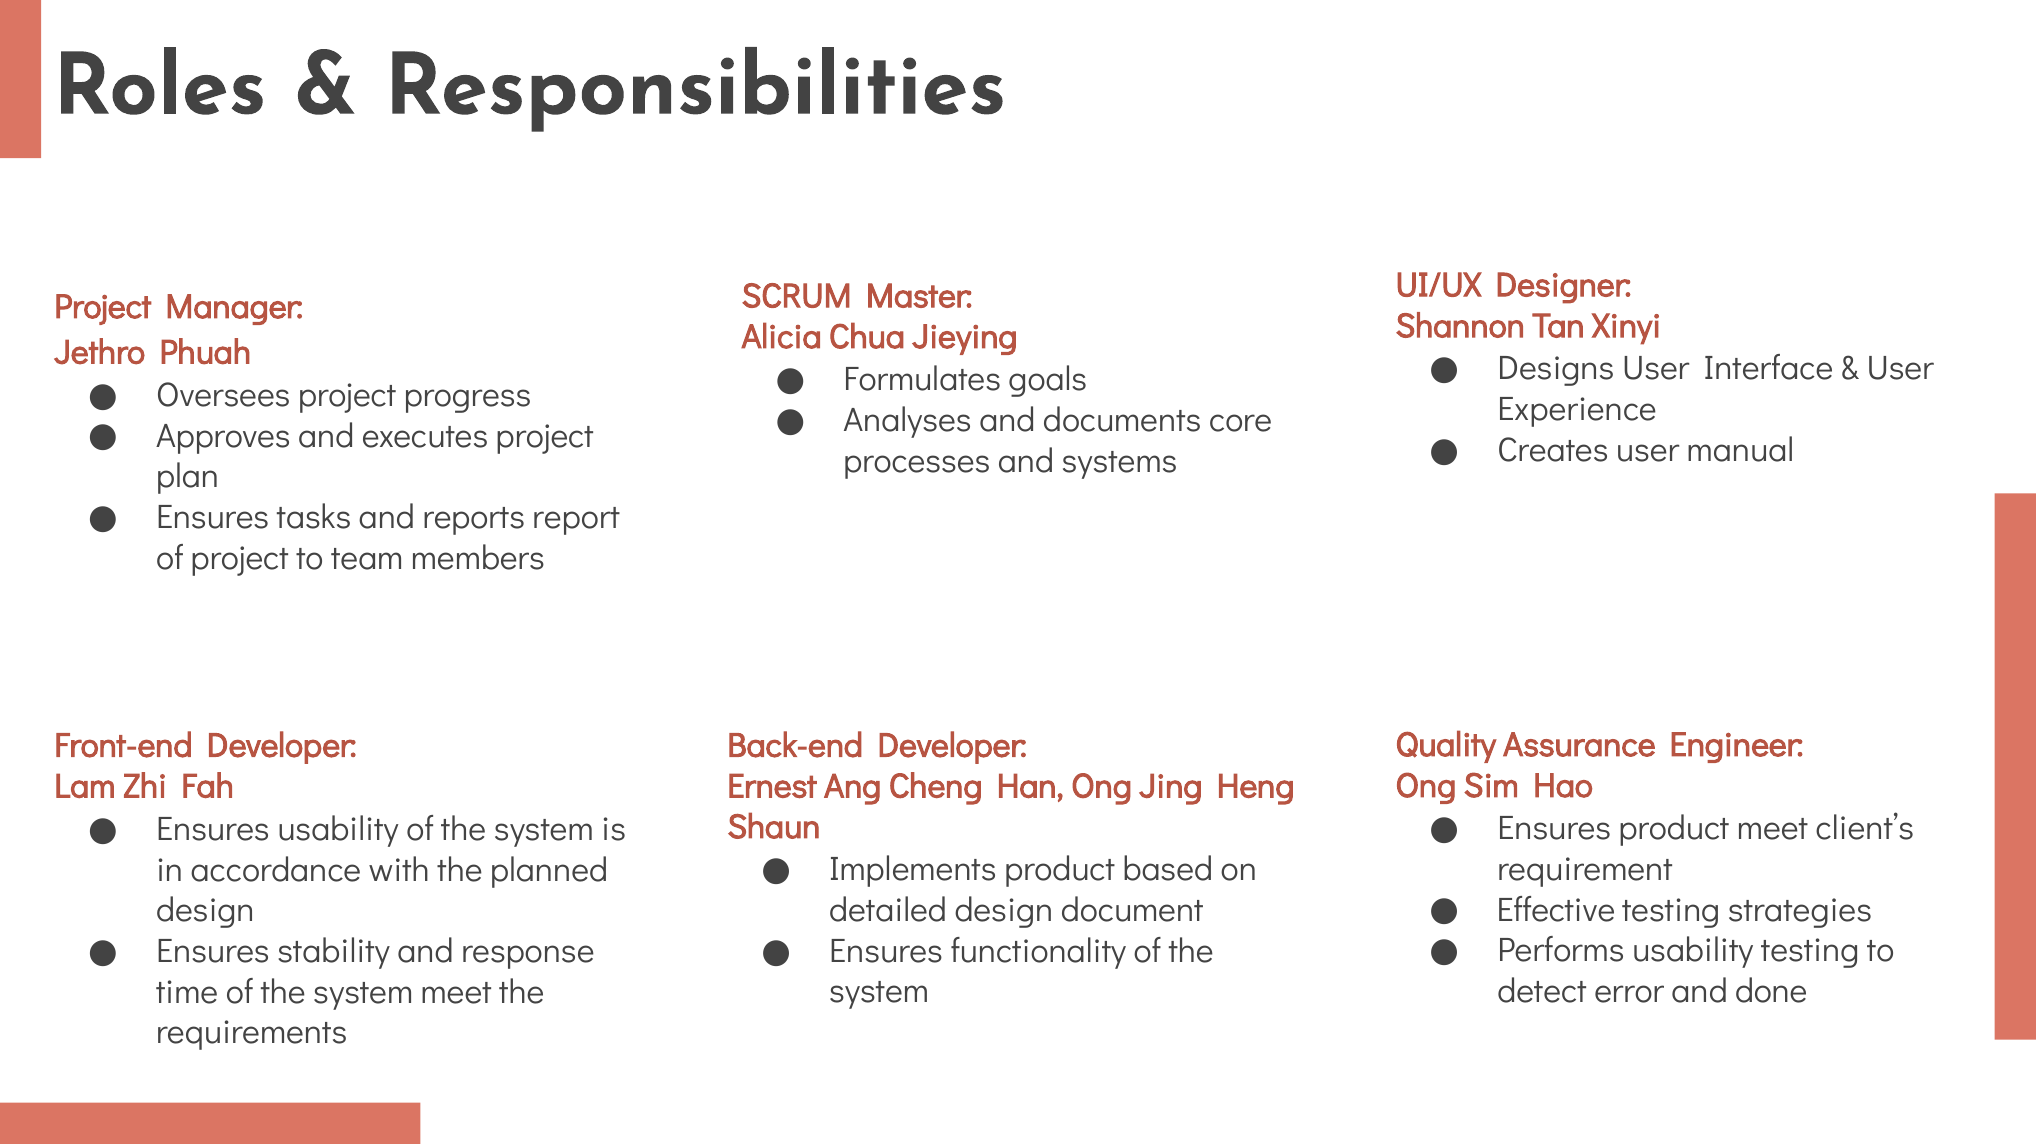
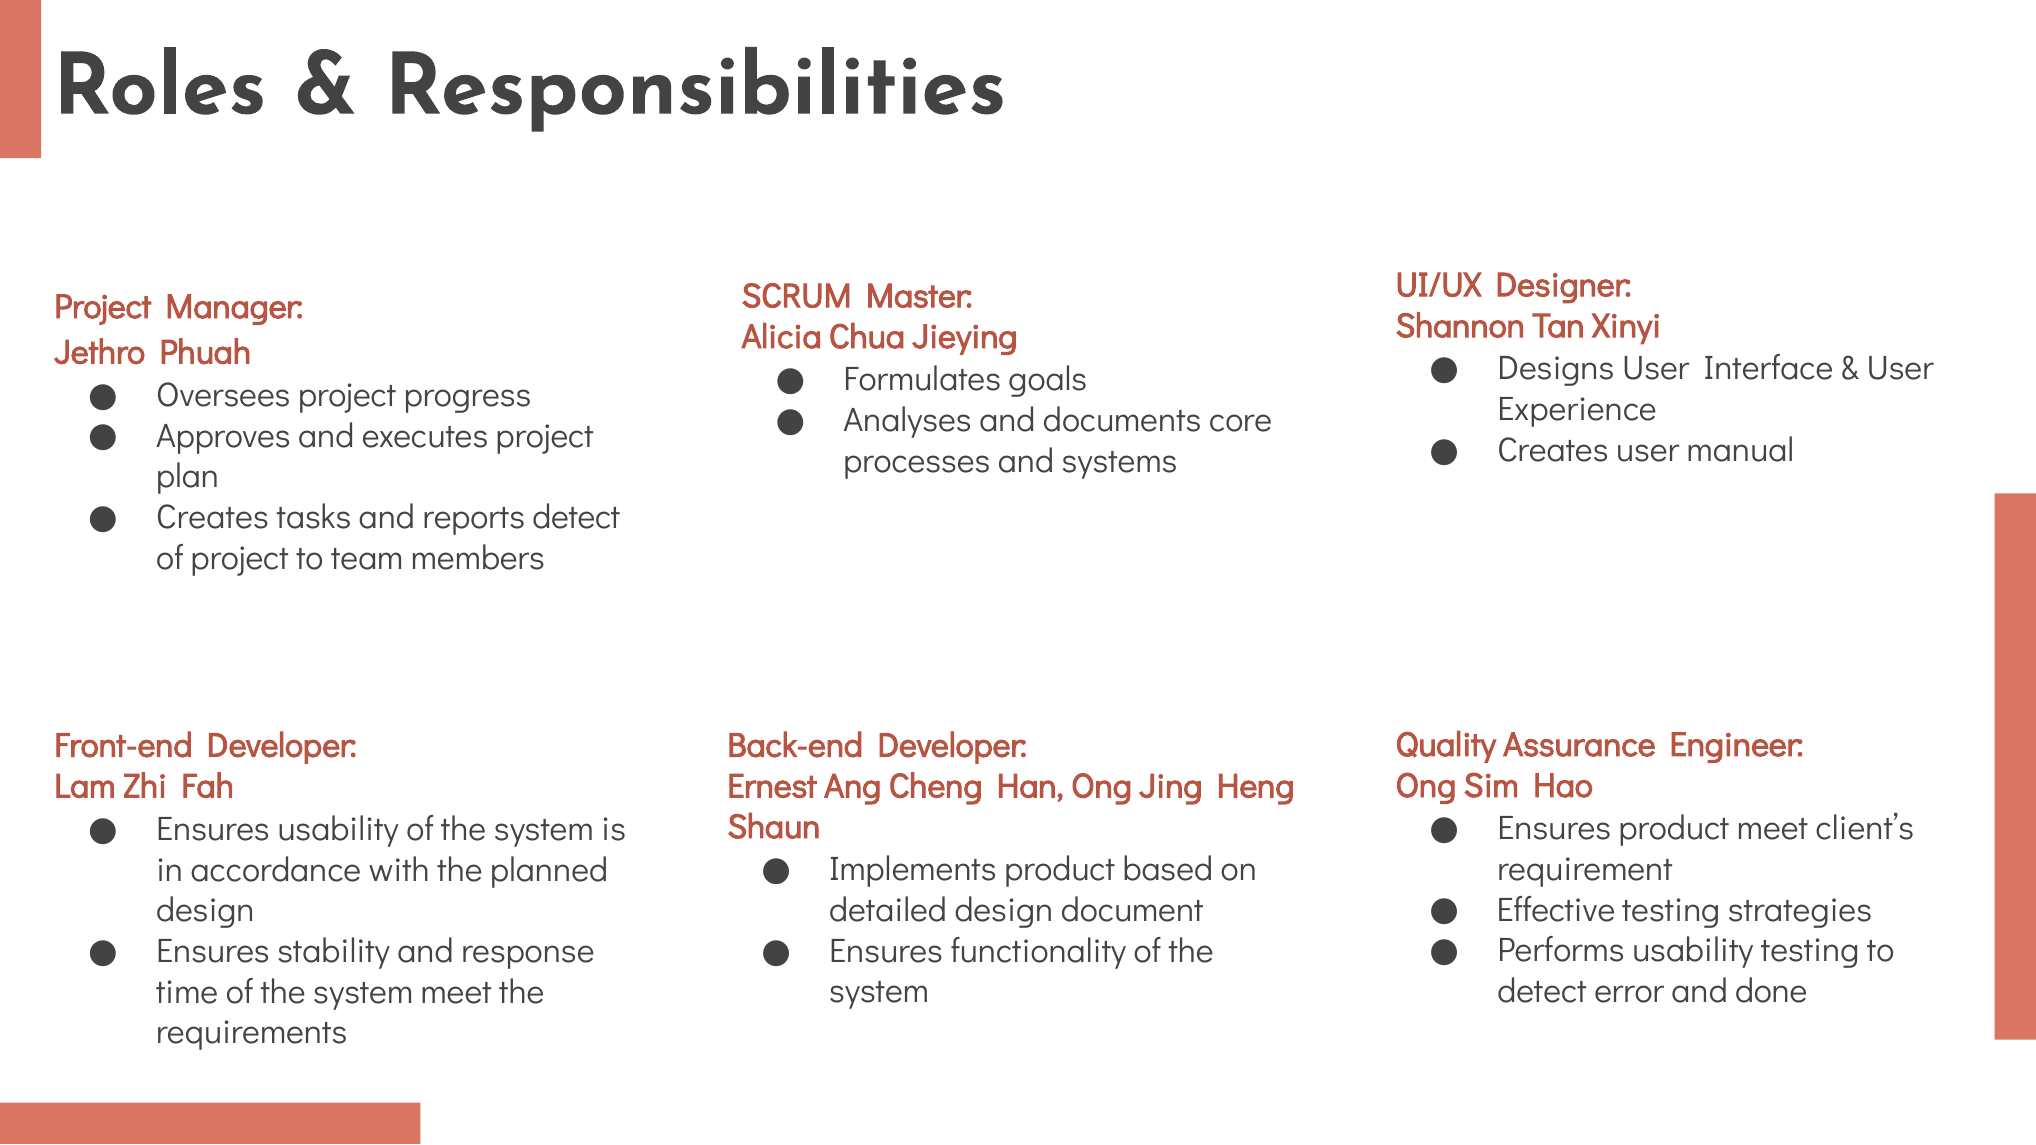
Ensures: Ensures -> Creates (212, 517)
reports report: report -> detect (576, 517)
